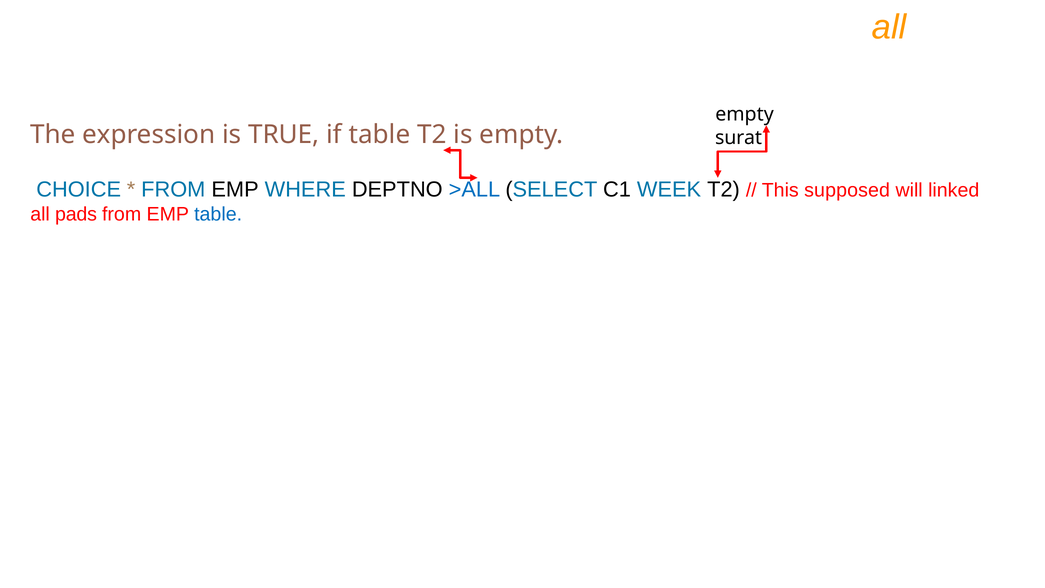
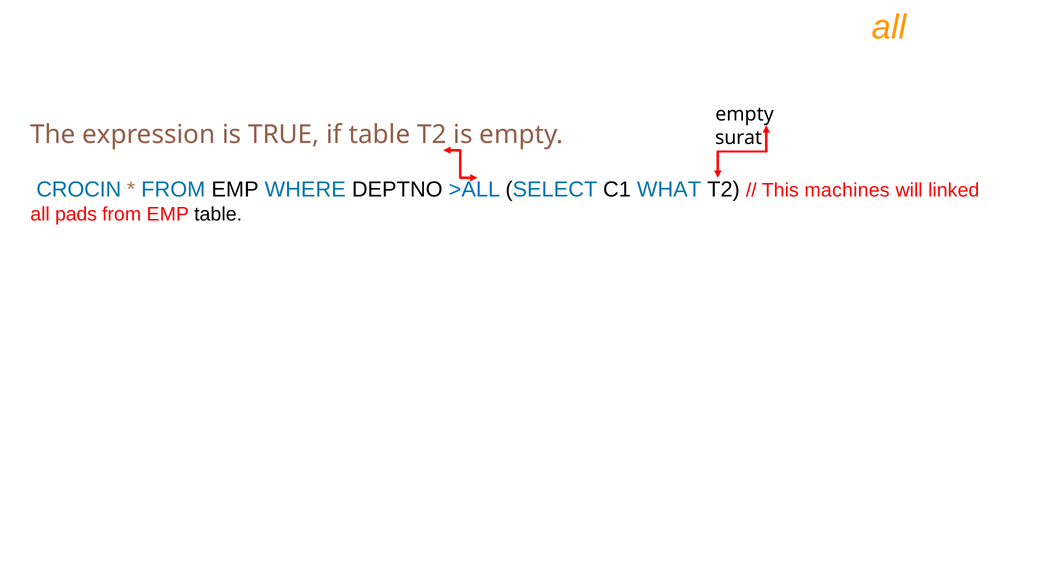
CHOICE: CHOICE -> CROCIN (79, 189)
WEEK: WEEK -> WHAT (669, 189)
supposed: supposed -> machines (847, 190)
table colour: blue -> black (218, 214)
